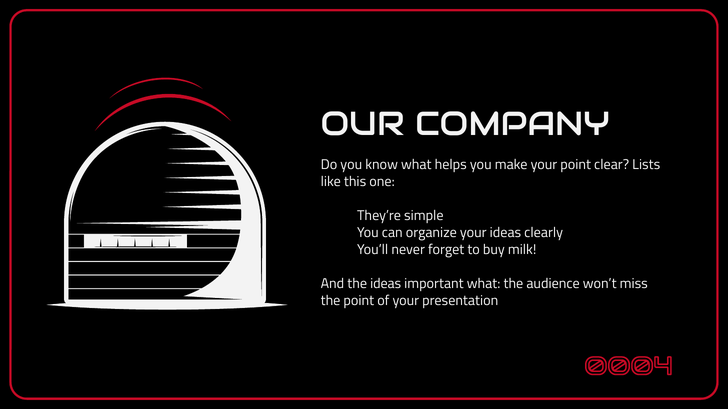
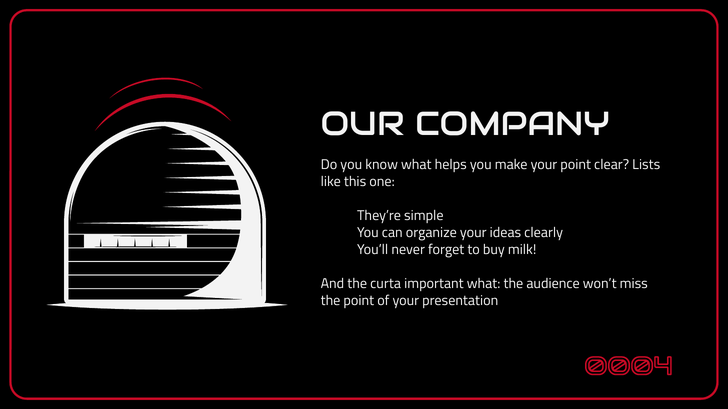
the ideas: ideas -> curta (386, 284)
